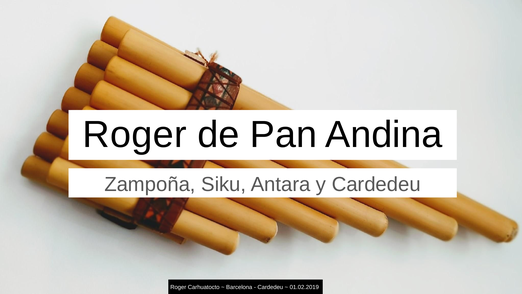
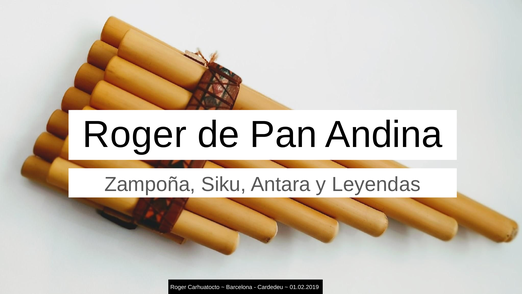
y Cardedeu: Cardedeu -> Leyendas (376, 184)
